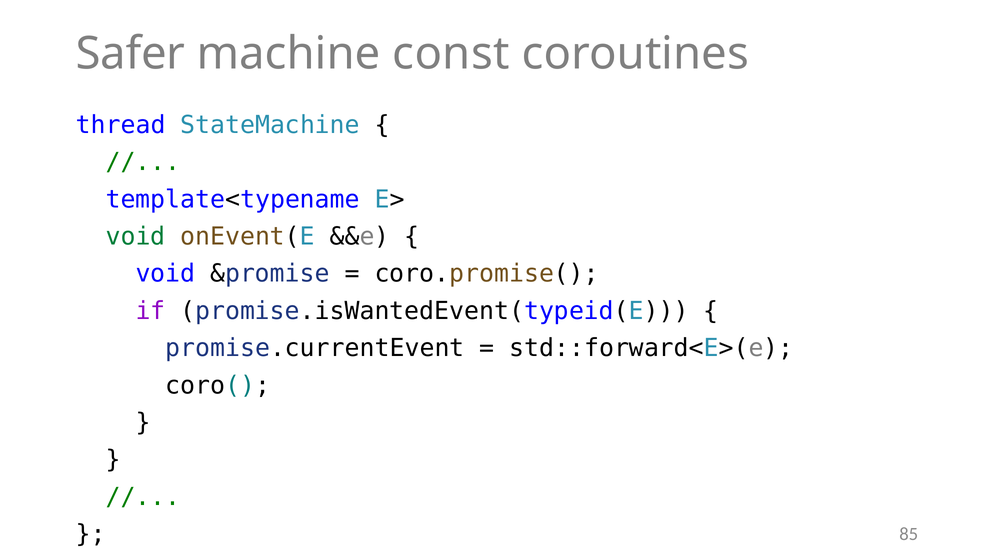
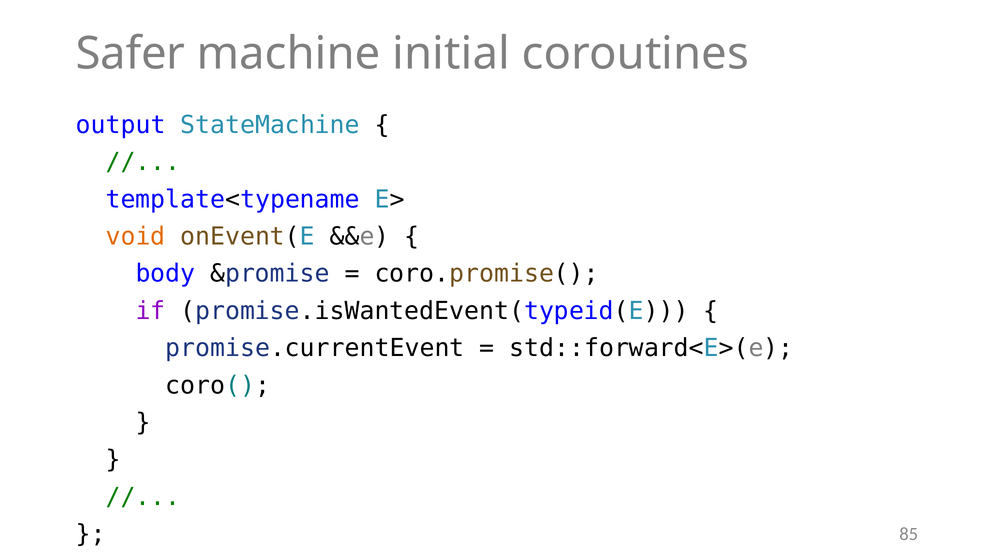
const: const -> initial (451, 54)
thread: thread -> output (121, 125)
void colour: green -> orange (136, 237)
void: void -> body (165, 274)
